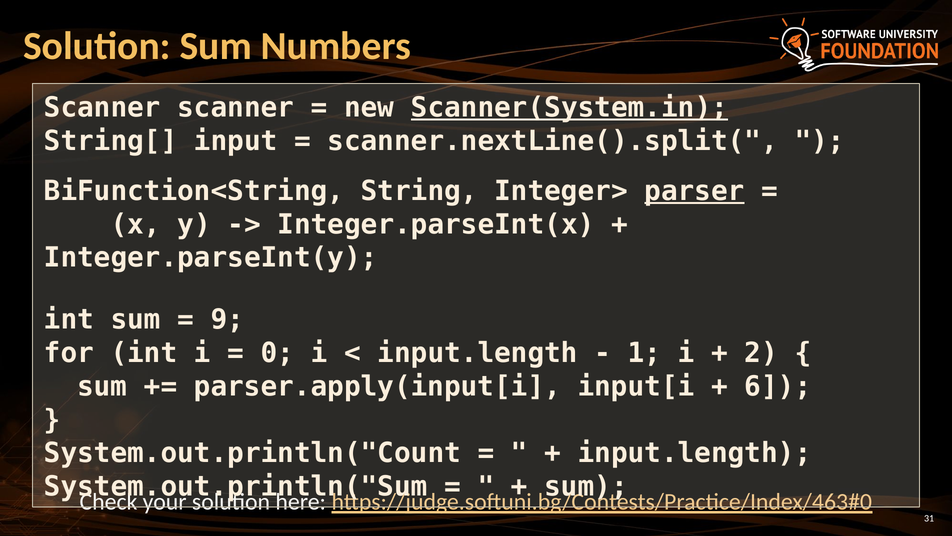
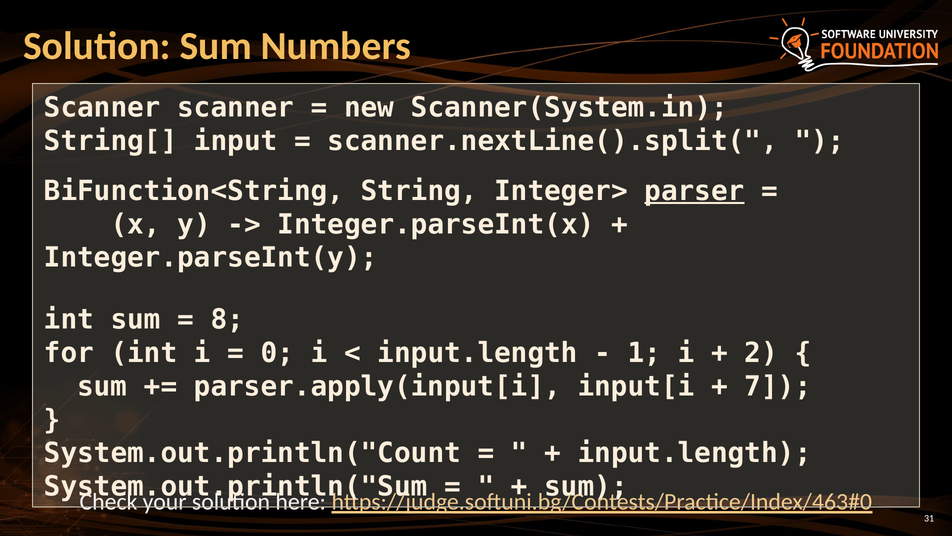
Scanner(System.in underline: present -> none (569, 108)
9: 9 -> 8 (227, 320)
6: 6 -> 7 (778, 386)
